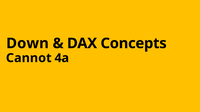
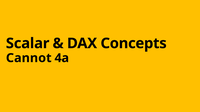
Down: Down -> Scalar (28, 44)
